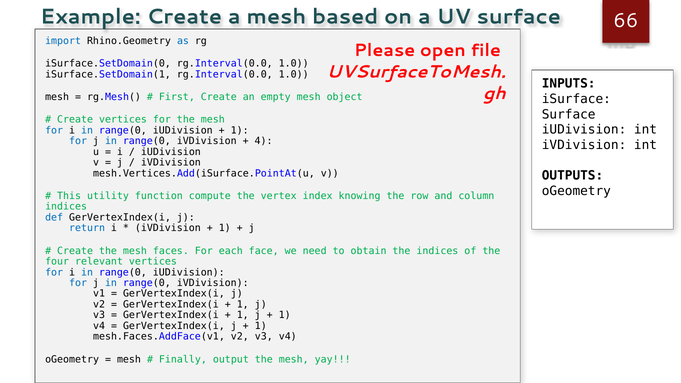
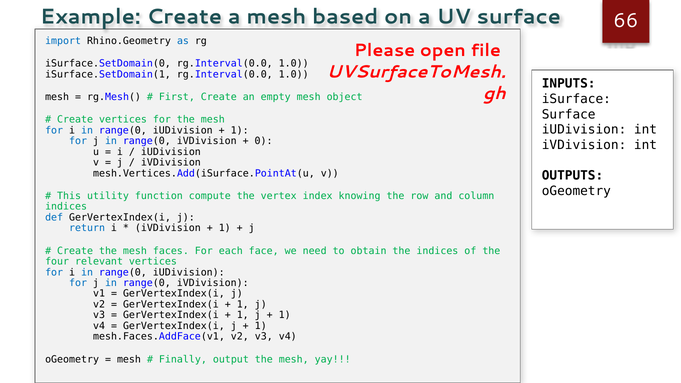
4: 4 -> 0 (264, 141)
